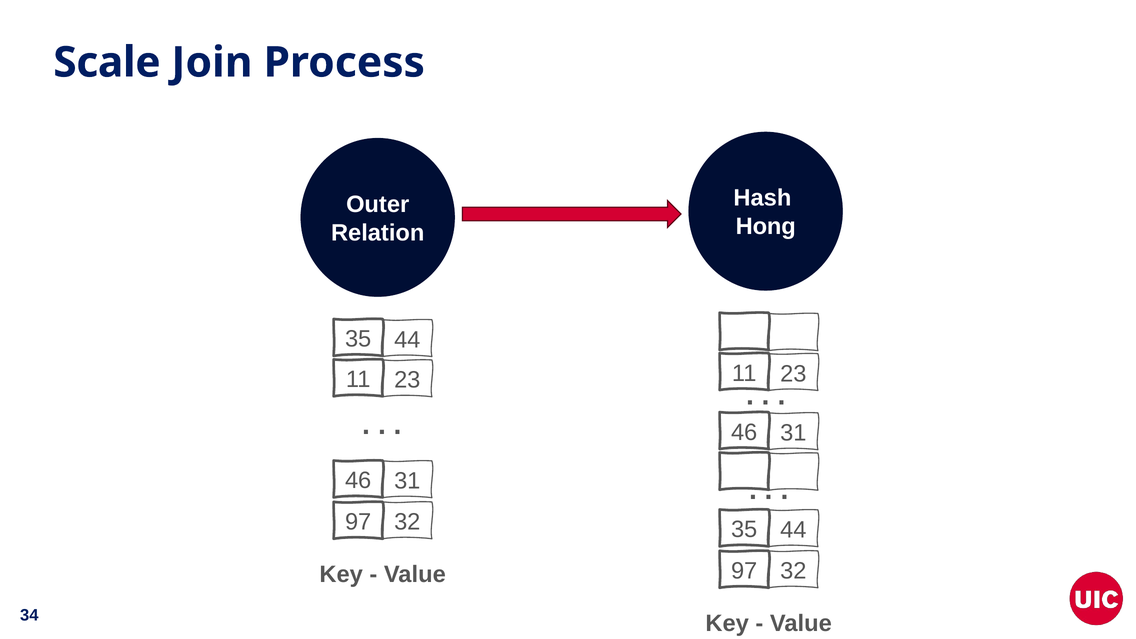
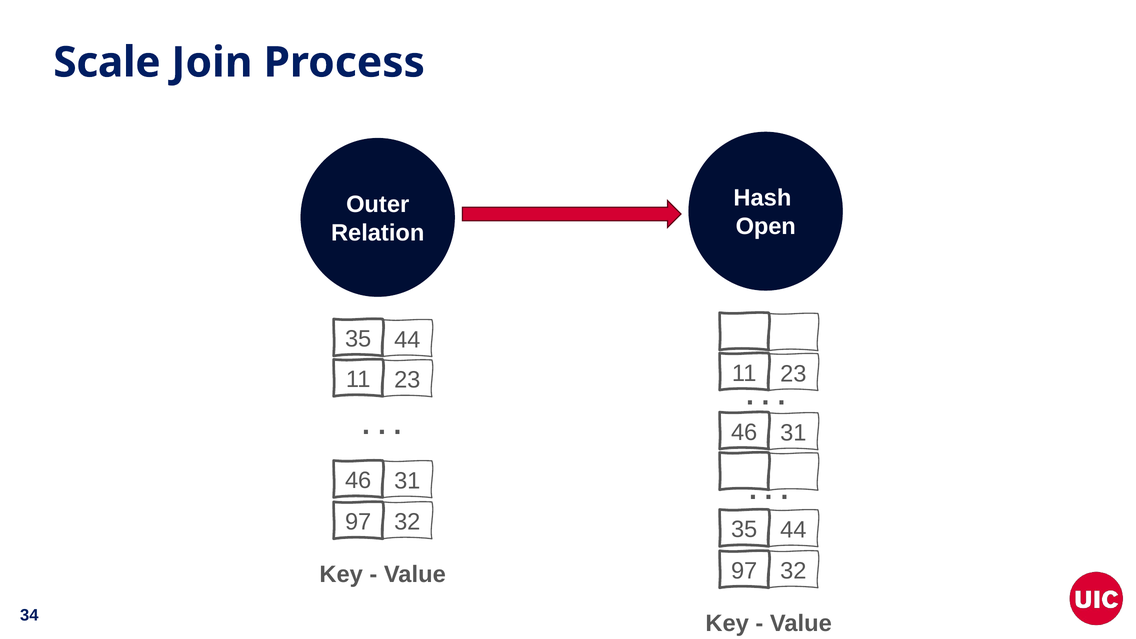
Hong: Hong -> Open (766, 226)
